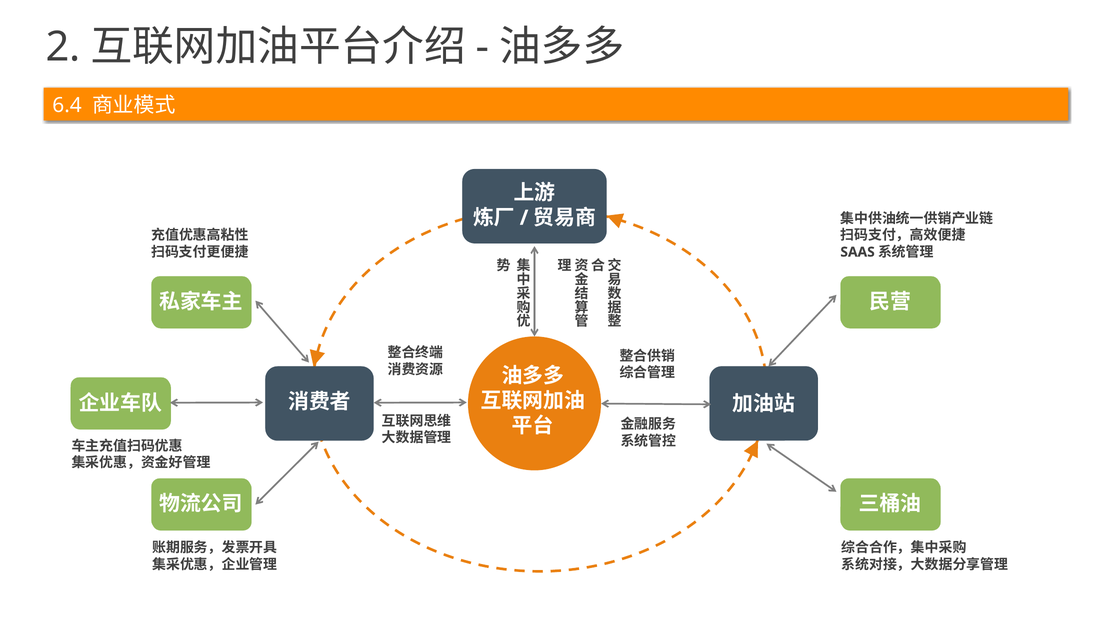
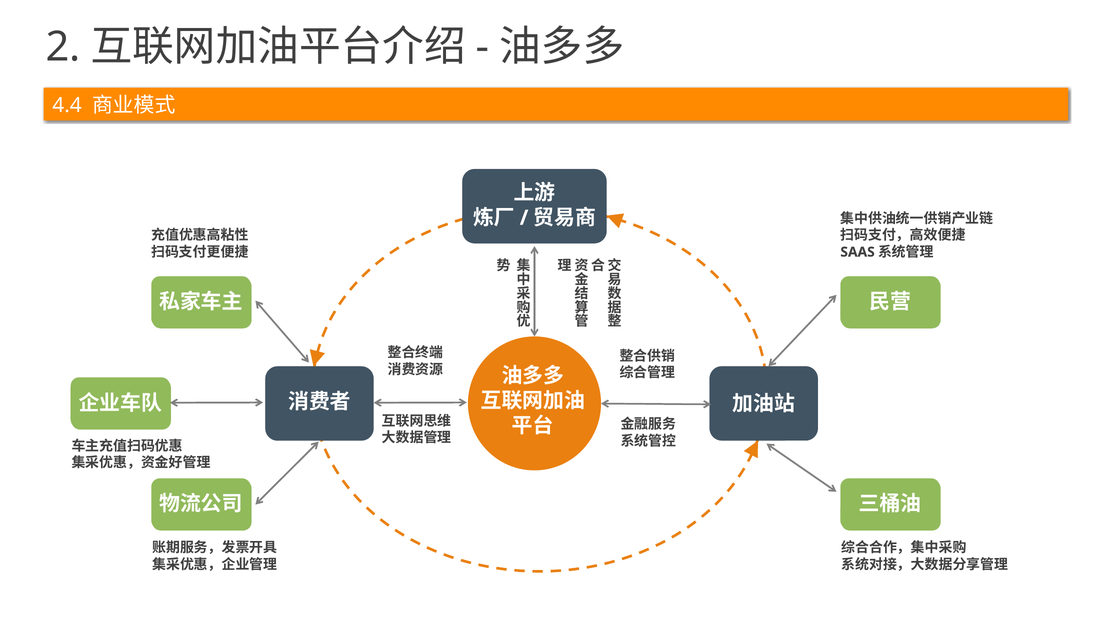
6.4: 6.4 -> 4.4 (67, 105)
